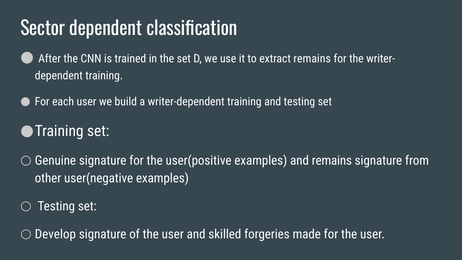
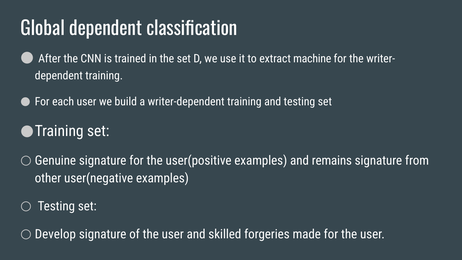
Sector: Sector -> Global (43, 29)
extract remains: remains -> machine (312, 59)
